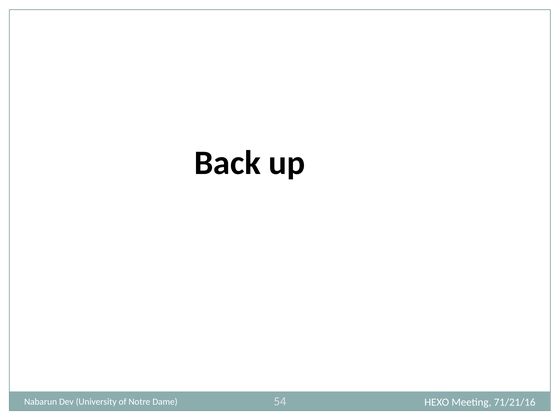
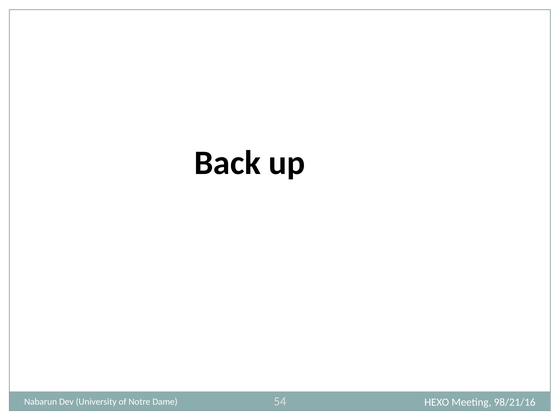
71/21/16: 71/21/16 -> 98/21/16 (515, 402)
